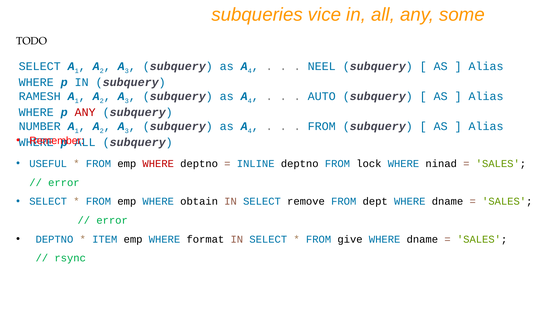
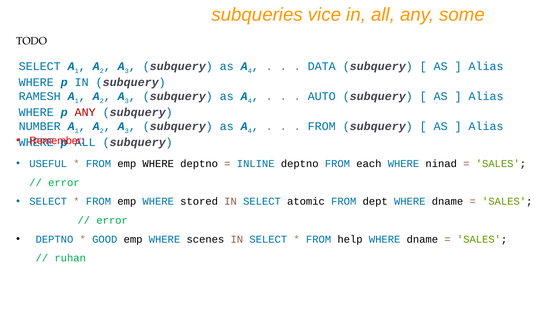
NEEL: NEEL -> DATA (322, 66)
WHERE colour: red -> black (158, 163)
lock: lock -> each (369, 163)
obtain: obtain -> stored (199, 201)
remove: remove -> atomic (306, 201)
ITEM: ITEM -> GOOD (105, 239)
format: format -> scenes (205, 239)
give: give -> help (350, 239)
rsync: rsync -> ruhan (70, 258)
